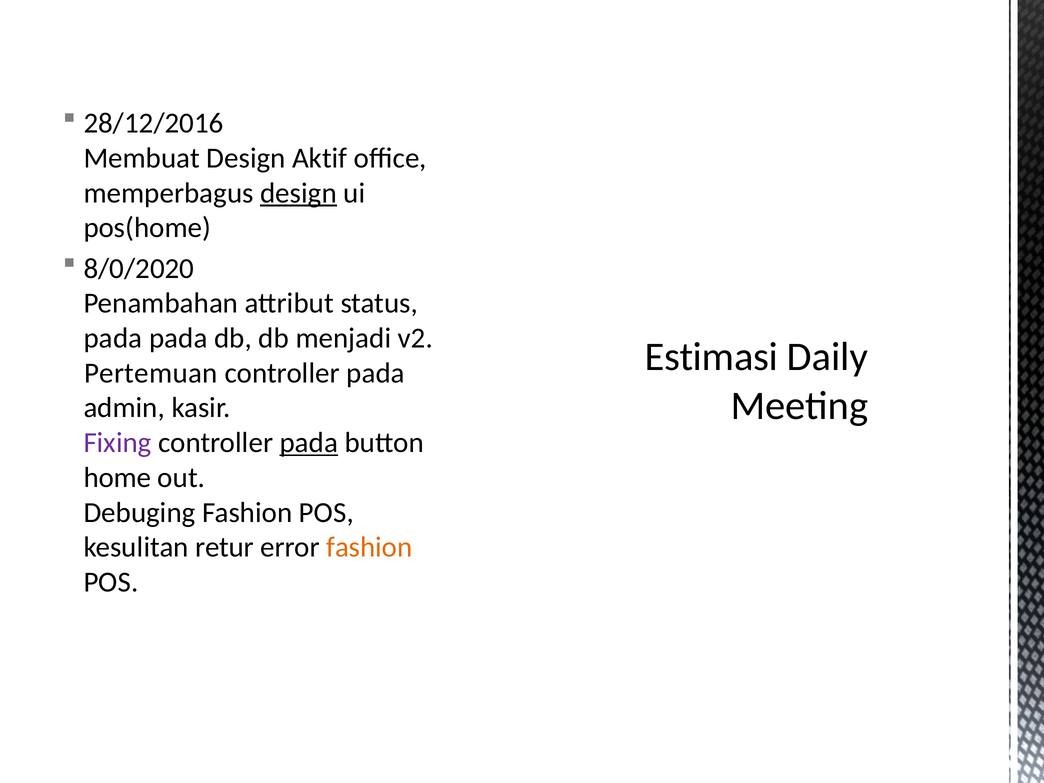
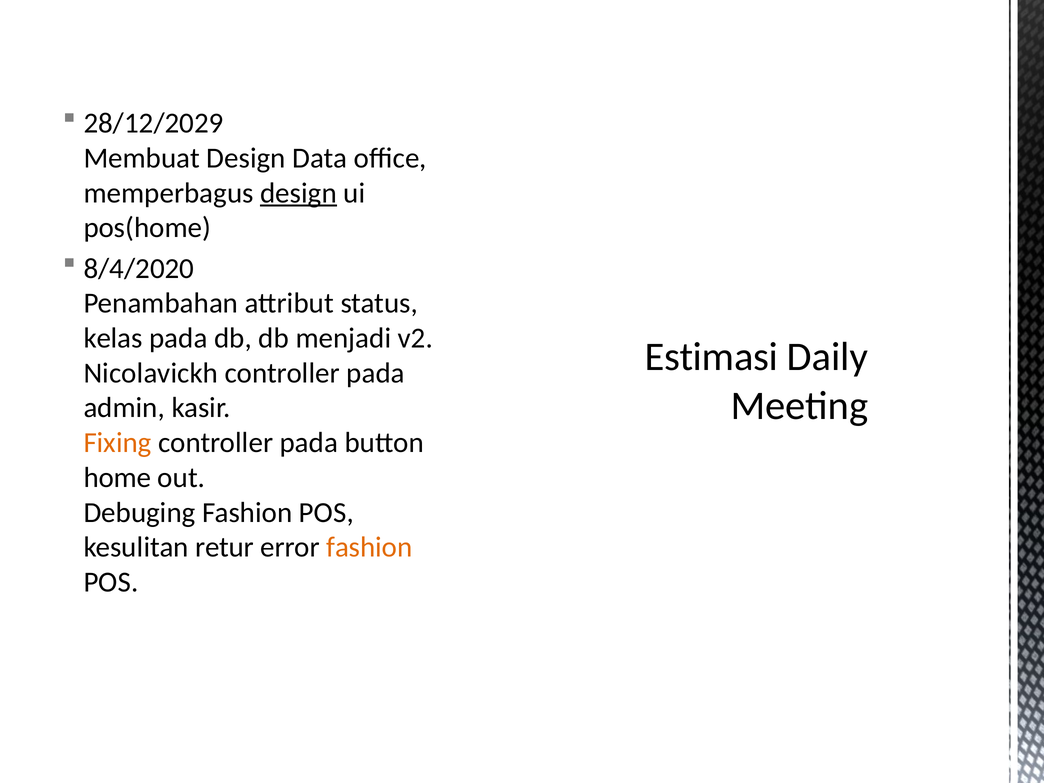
28/12/2016: 28/12/2016 -> 28/12/2029 (154, 123)
Aktif: Aktif -> Data (320, 158)
8/0/2020: 8/0/2020 -> 8/4/2020 (139, 268)
pada: pada -> kelas (113, 338)
Pertemuan: Pertemuan -> Nicolavickh (151, 373)
Fixing colour: purple -> orange (118, 443)
pada underline: present -> none (309, 443)
